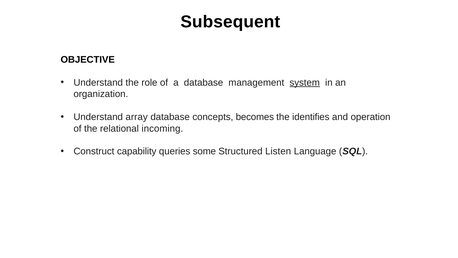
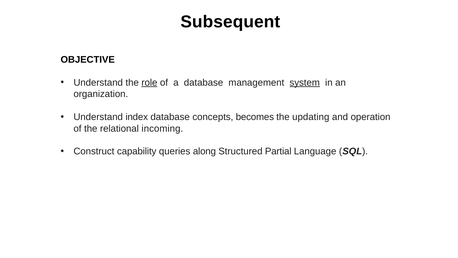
role underline: none -> present (149, 83)
array: array -> index (137, 117)
identifies: identifies -> updating (311, 117)
some: some -> along (204, 151)
Listen: Listen -> Partial (278, 151)
